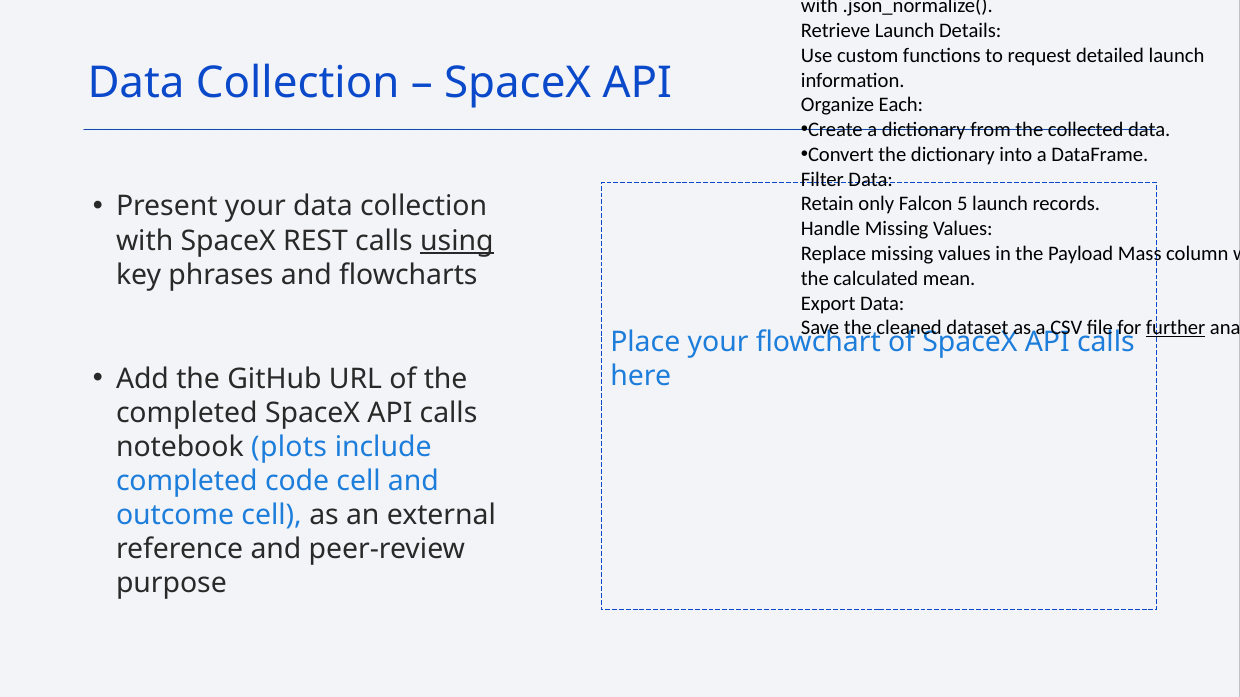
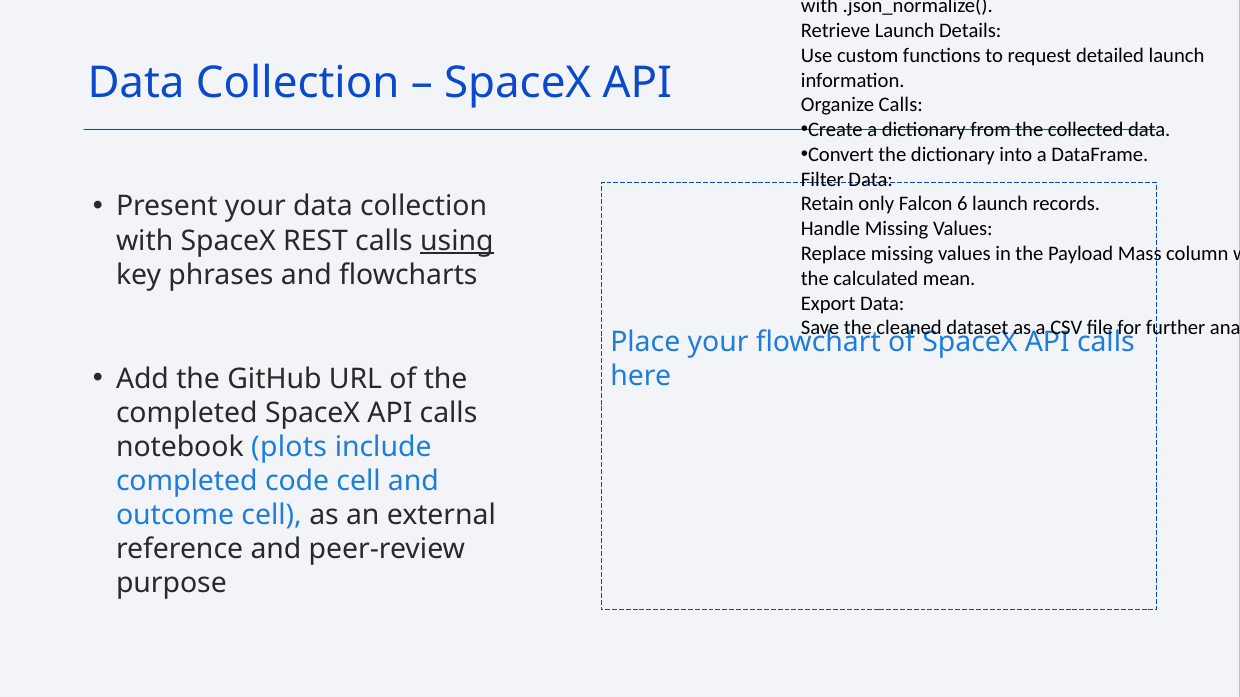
Organize Each: Each -> Calls (901, 105)
5: 5 -> 6 (962, 204)
further underline: present -> none (1176, 328)
